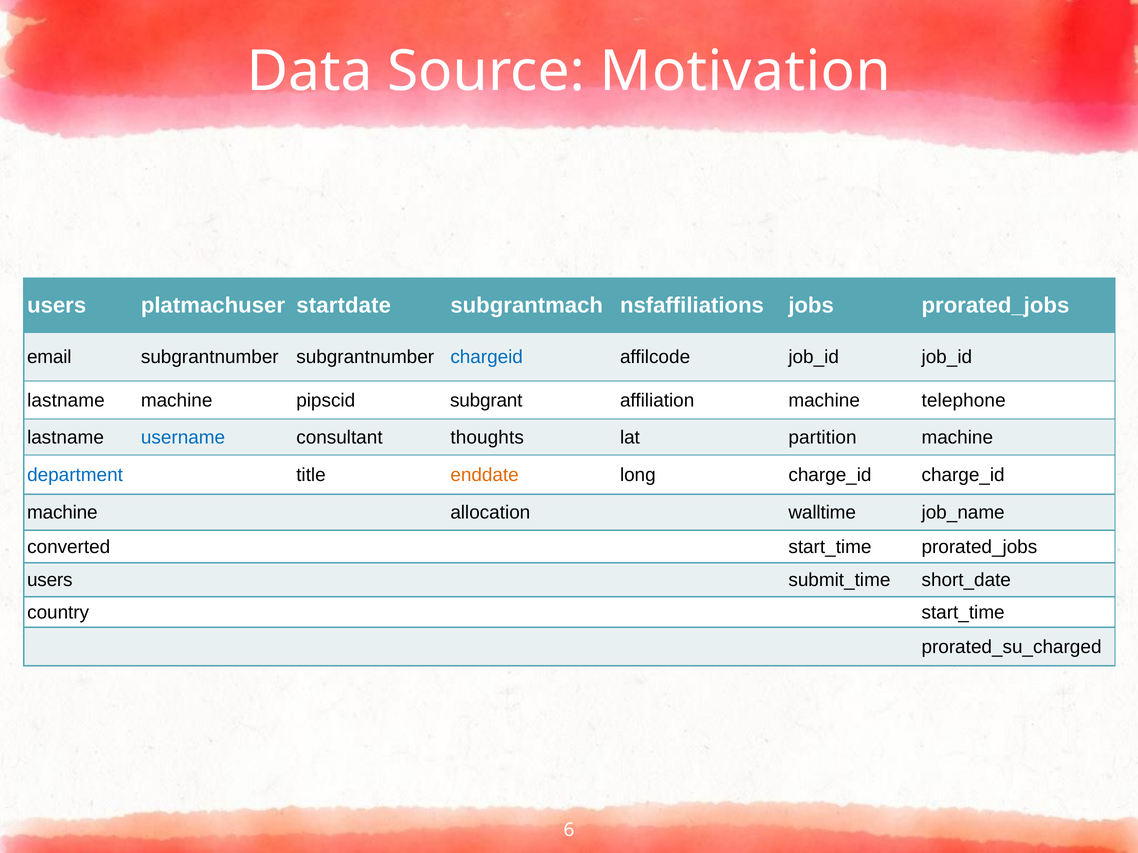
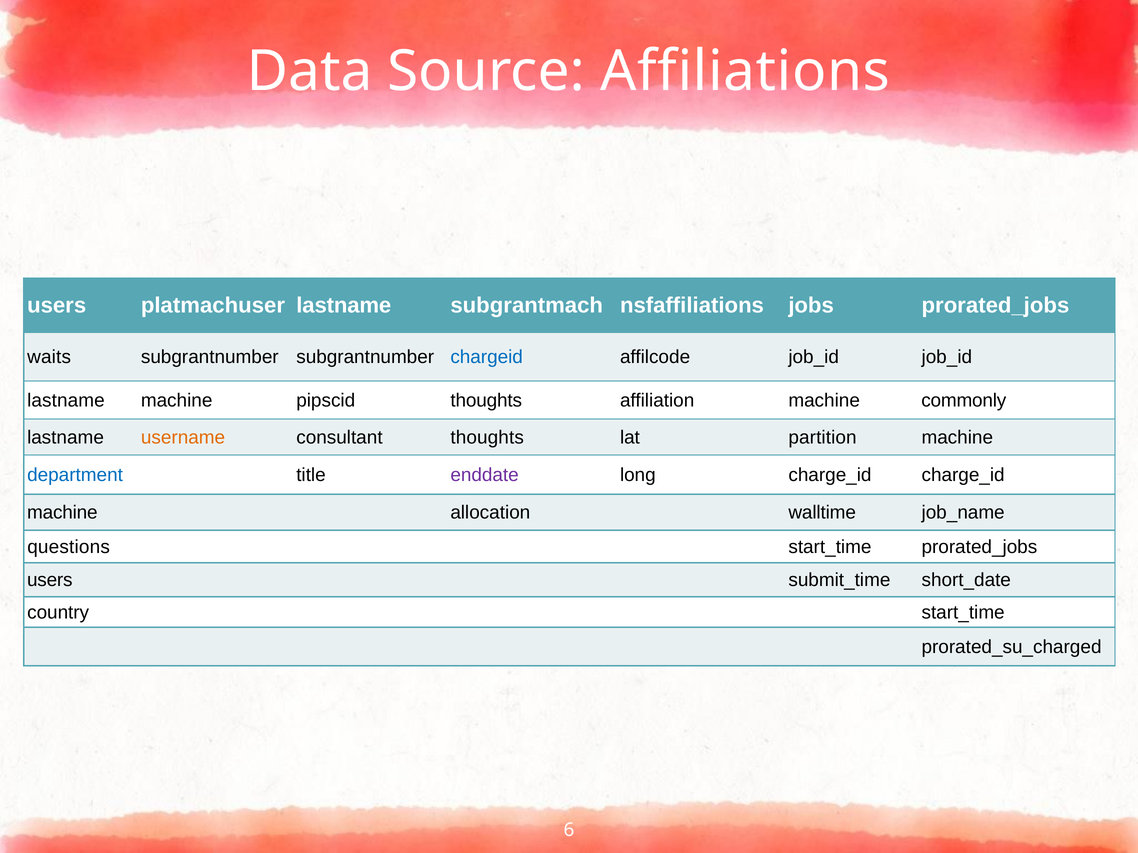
Motivation: Motivation -> Affiliations (745, 71)
platmachuser startdate: startdate -> lastname (344, 306)
email: email -> waits (49, 357)
pipscid subgrant: subgrant -> thoughts (486, 401)
telephone: telephone -> commonly (964, 401)
username colour: blue -> orange (183, 438)
enddate colour: orange -> purple (485, 475)
converted: converted -> questions (69, 547)
